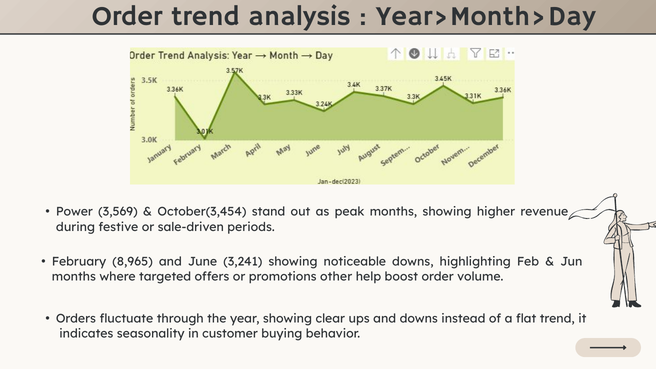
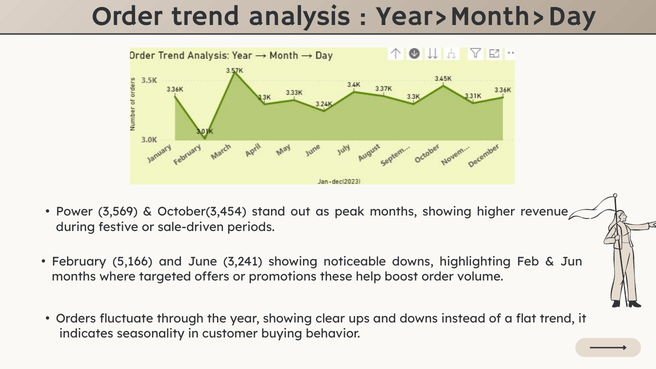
8,965: 8,965 -> 5,166 (133, 262)
other: other -> these (336, 277)
